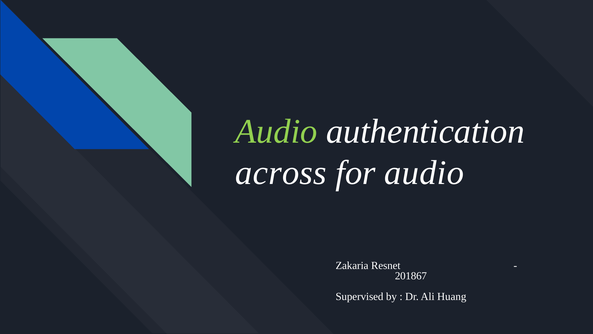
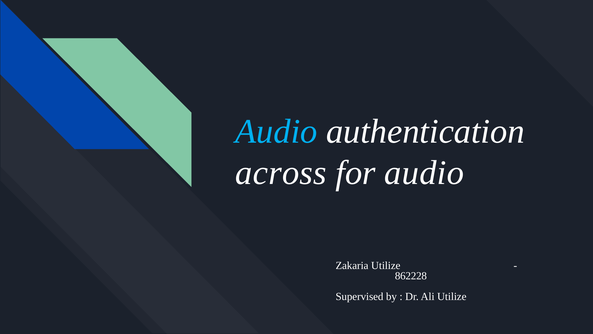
Audio colour: light green -> light blue (276, 131)
Zakaria Resnet: Resnet -> Utilize (386, 265)
201867: 201867 -> 862228 (411, 276)
Ali Huang: Huang -> Utilize (452, 296)
